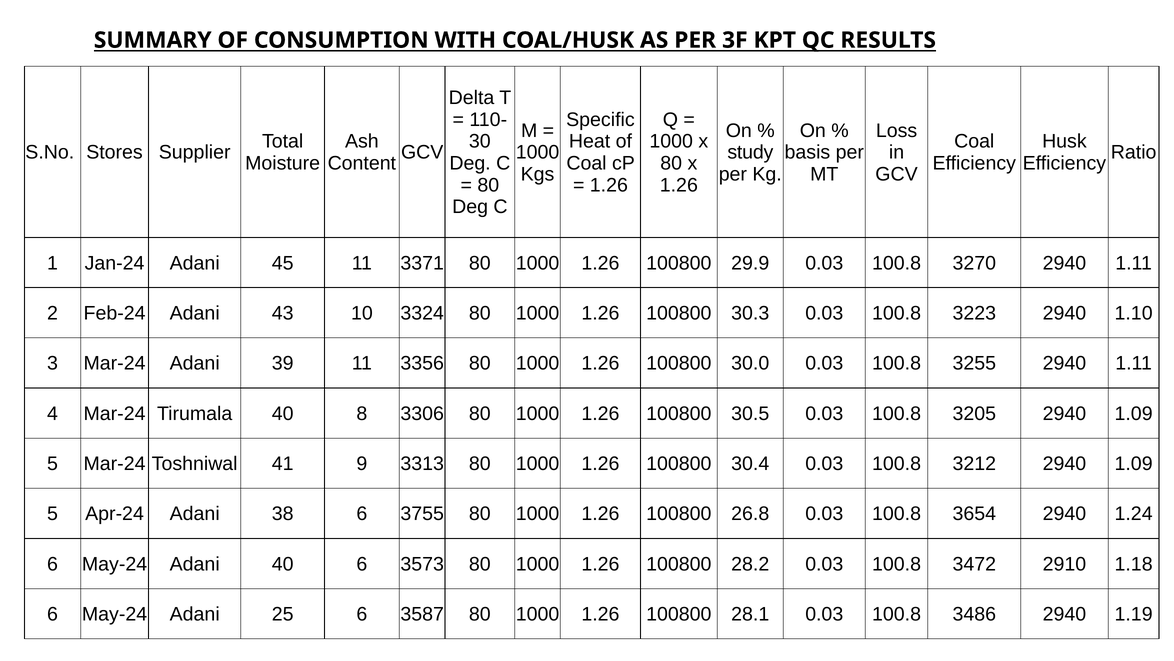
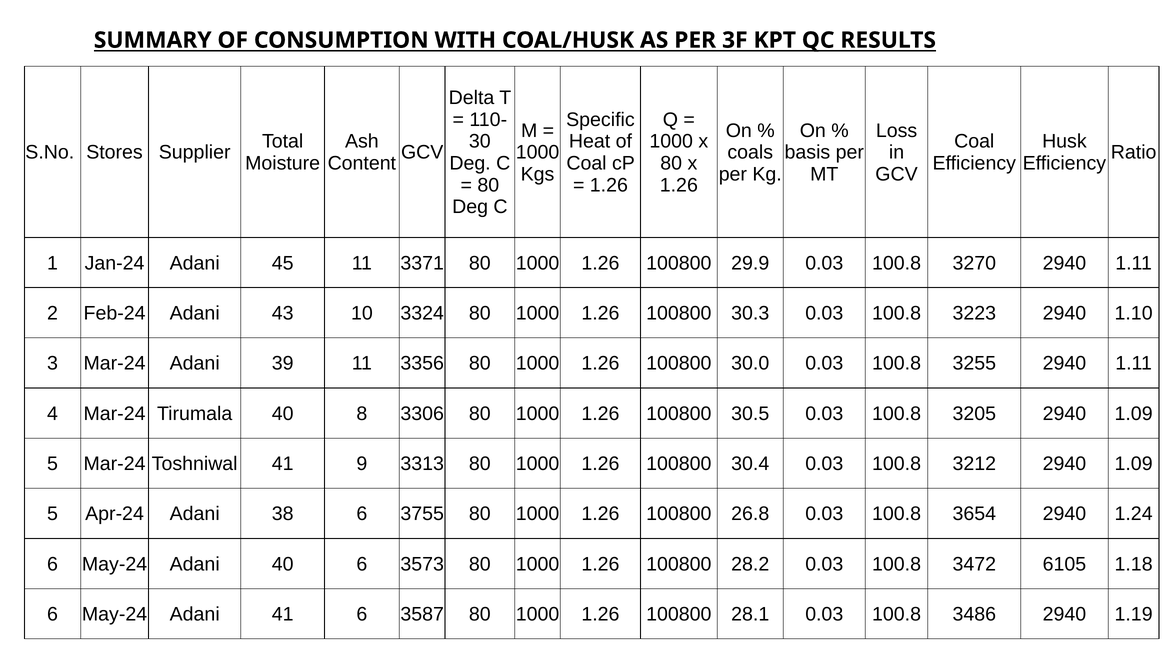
study: study -> coals (750, 152)
2910: 2910 -> 6105 (1064, 564)
Adani 25: 25 -> 41 (283, 614)
